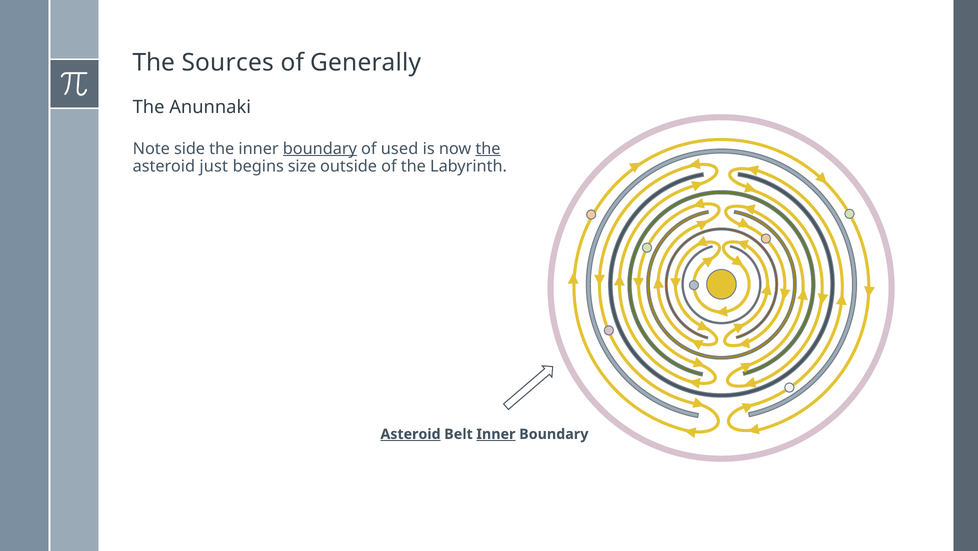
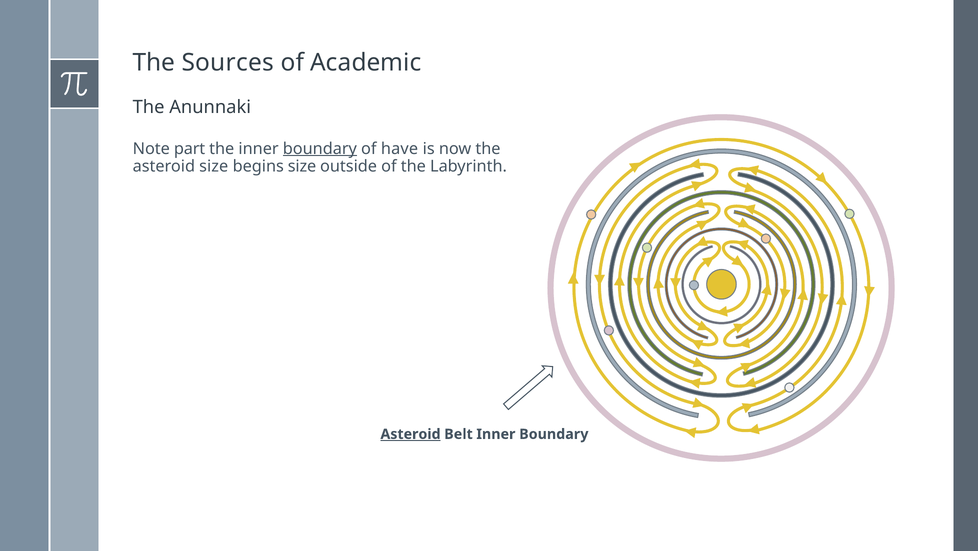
Generally: Generally -> Academic (366, 62)
side: side -> part (190, 149)
used: used -> have (400, 149)
the underline: present -> none (488, 149)
asteroid just: just -> size (214, 166)
Inner underline: present -> none (496, 434)
